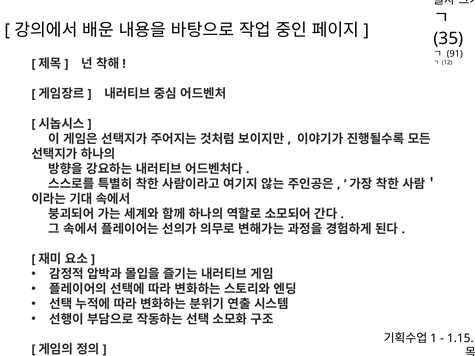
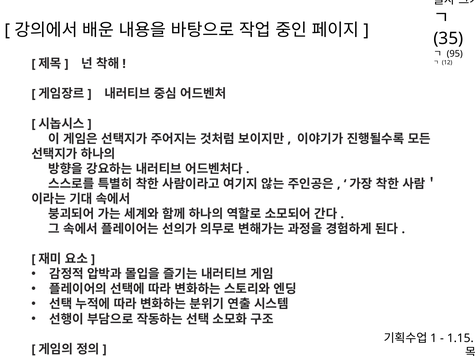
91: 91 -> 95 (455, 54)
